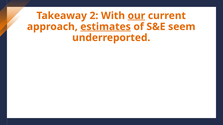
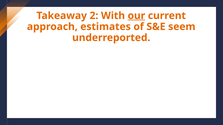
estimates underline: present -> none (106, 27)
